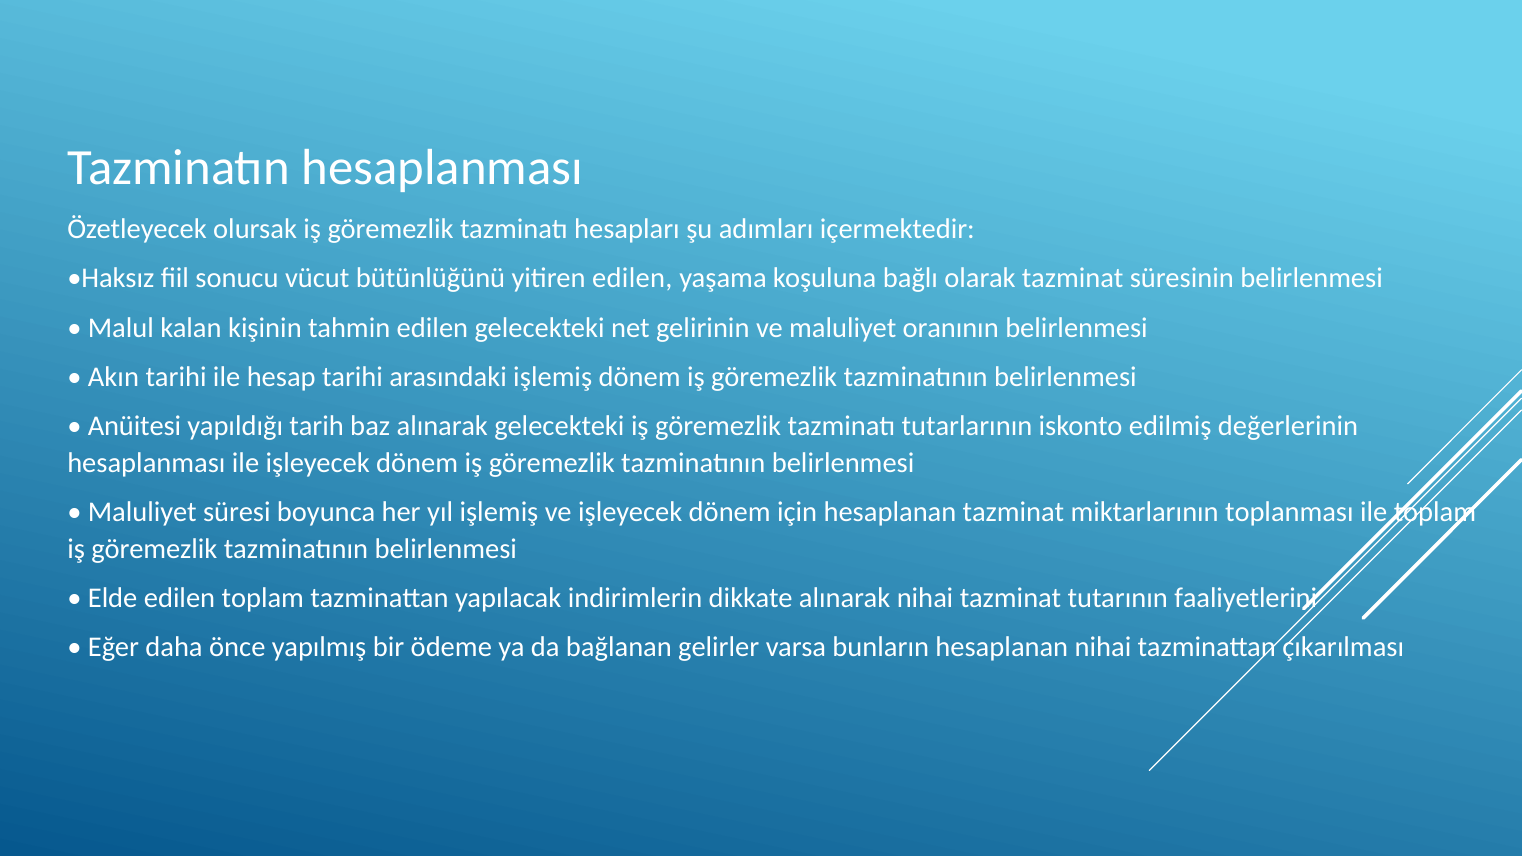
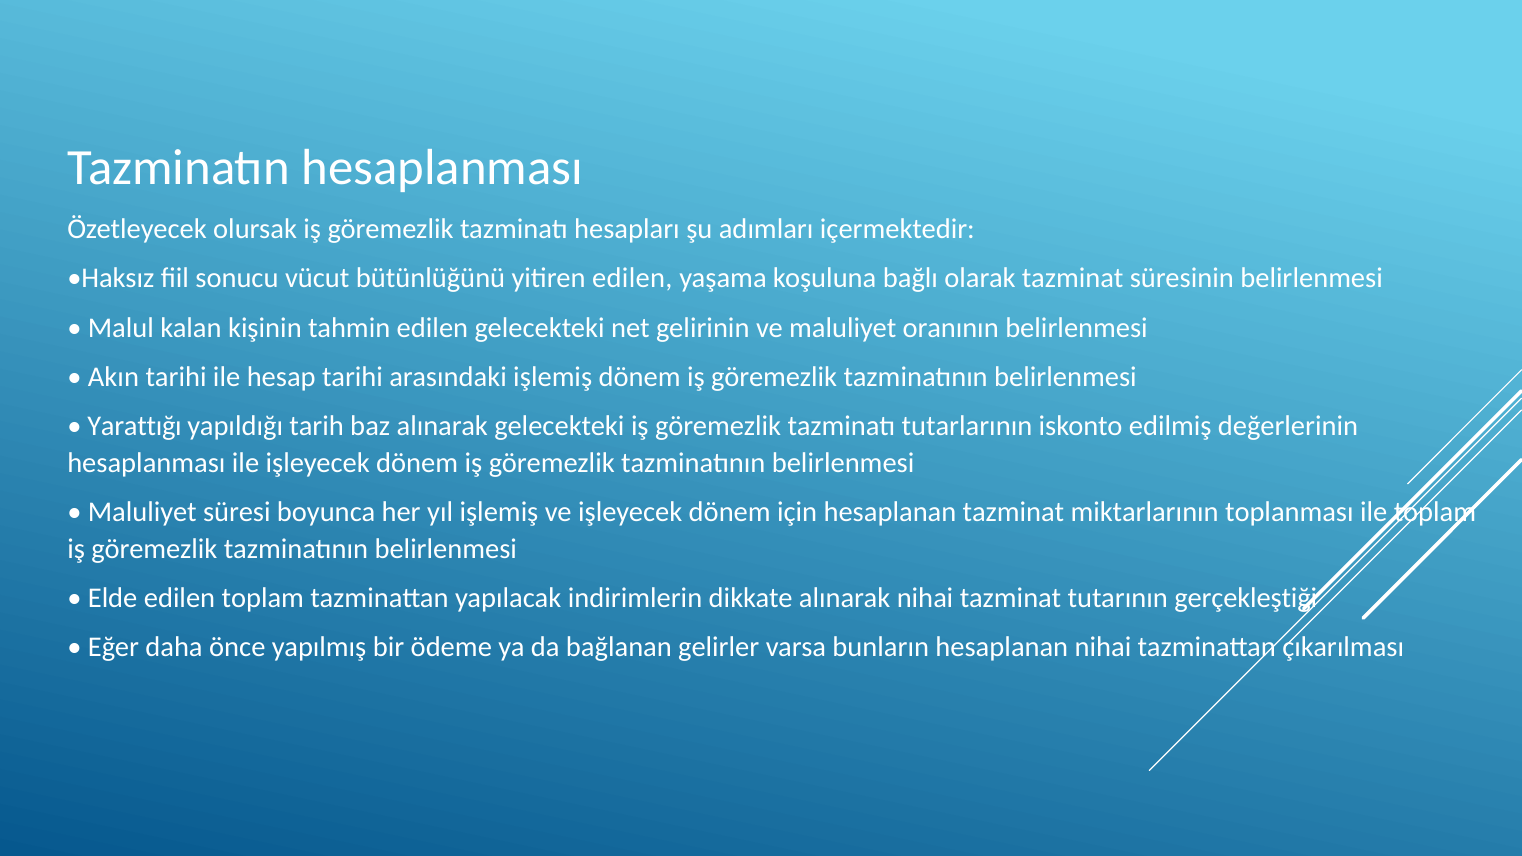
Anüitesi: Anüitesi -> Yarattığı (135, 426)
faaliyetlerini: faaliyetlerini -> gerçekleştiği (1246, 598)
